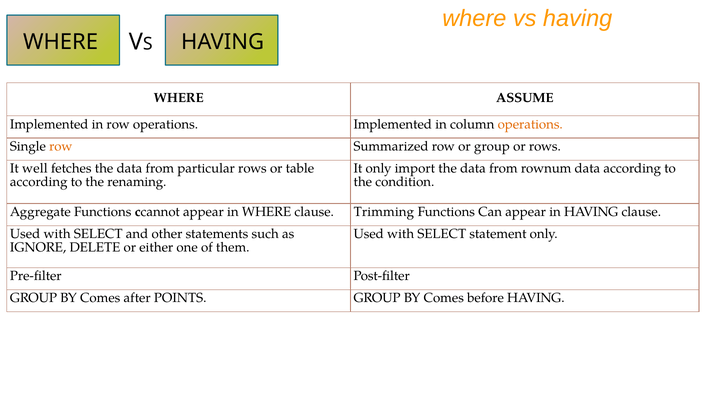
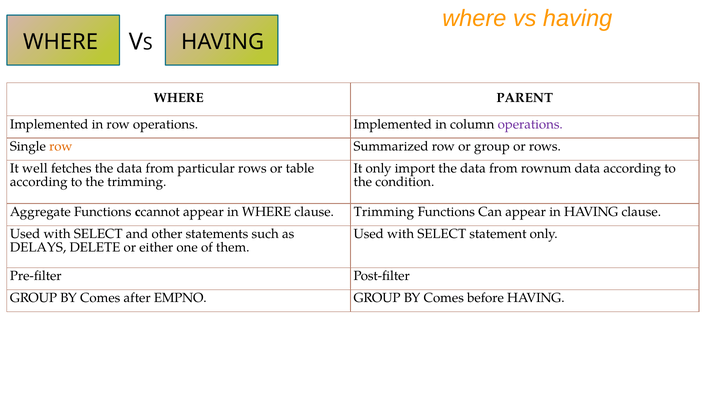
ASSUME: ASSUME -> PARENT (525, 98)
operations colour: orange -> purple (530, 124)
the renaming: renaming -> trimming (137, 182)
IGNORE: IGNORE -> DELAYS (38, 247)
POINTS: POINTS -> EMPNO (180, 298)
